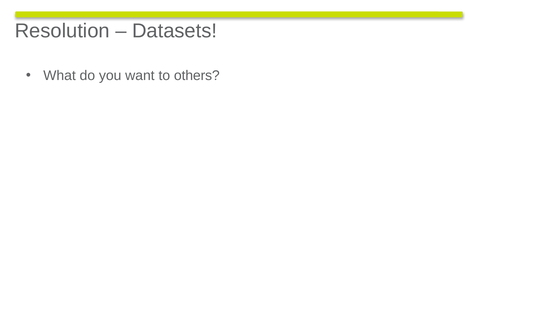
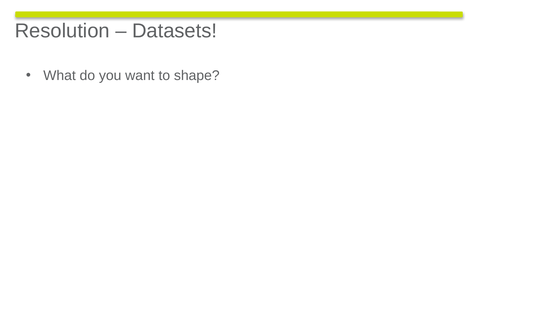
others: others -> shape (197, 76)
